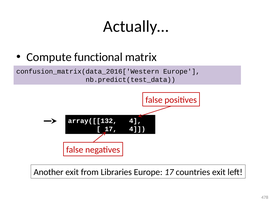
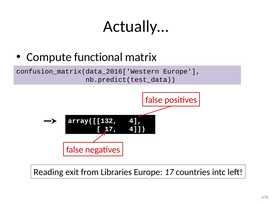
Another: Another -> Reading (48, 172)
countries exit: exit -> intc (219, 172)
